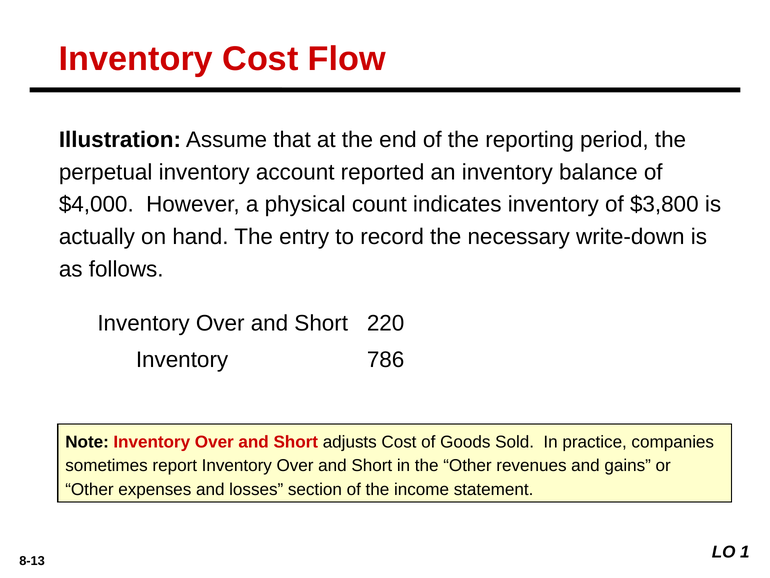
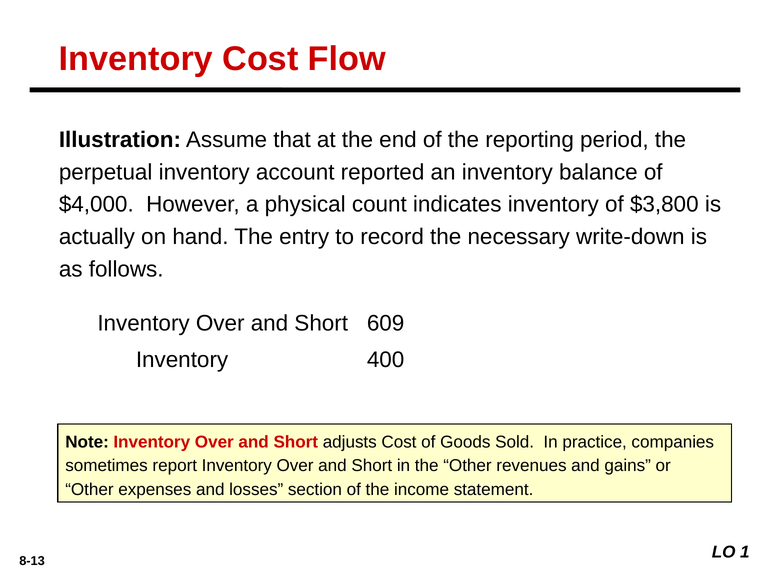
220: 220 -> 609 (386, 323)
786: 786 -> 400 (386, 360)
